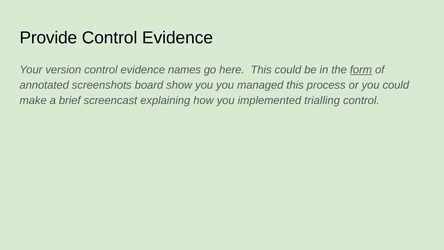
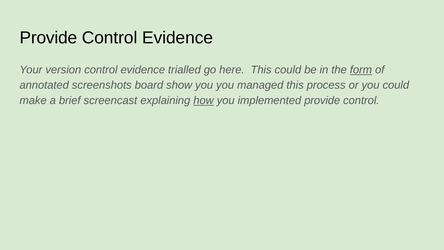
names: names -> trialled (184, 70)
how underline: none -> present (204, 100)
implemented trialling: trialling -> provide (322, 100)
